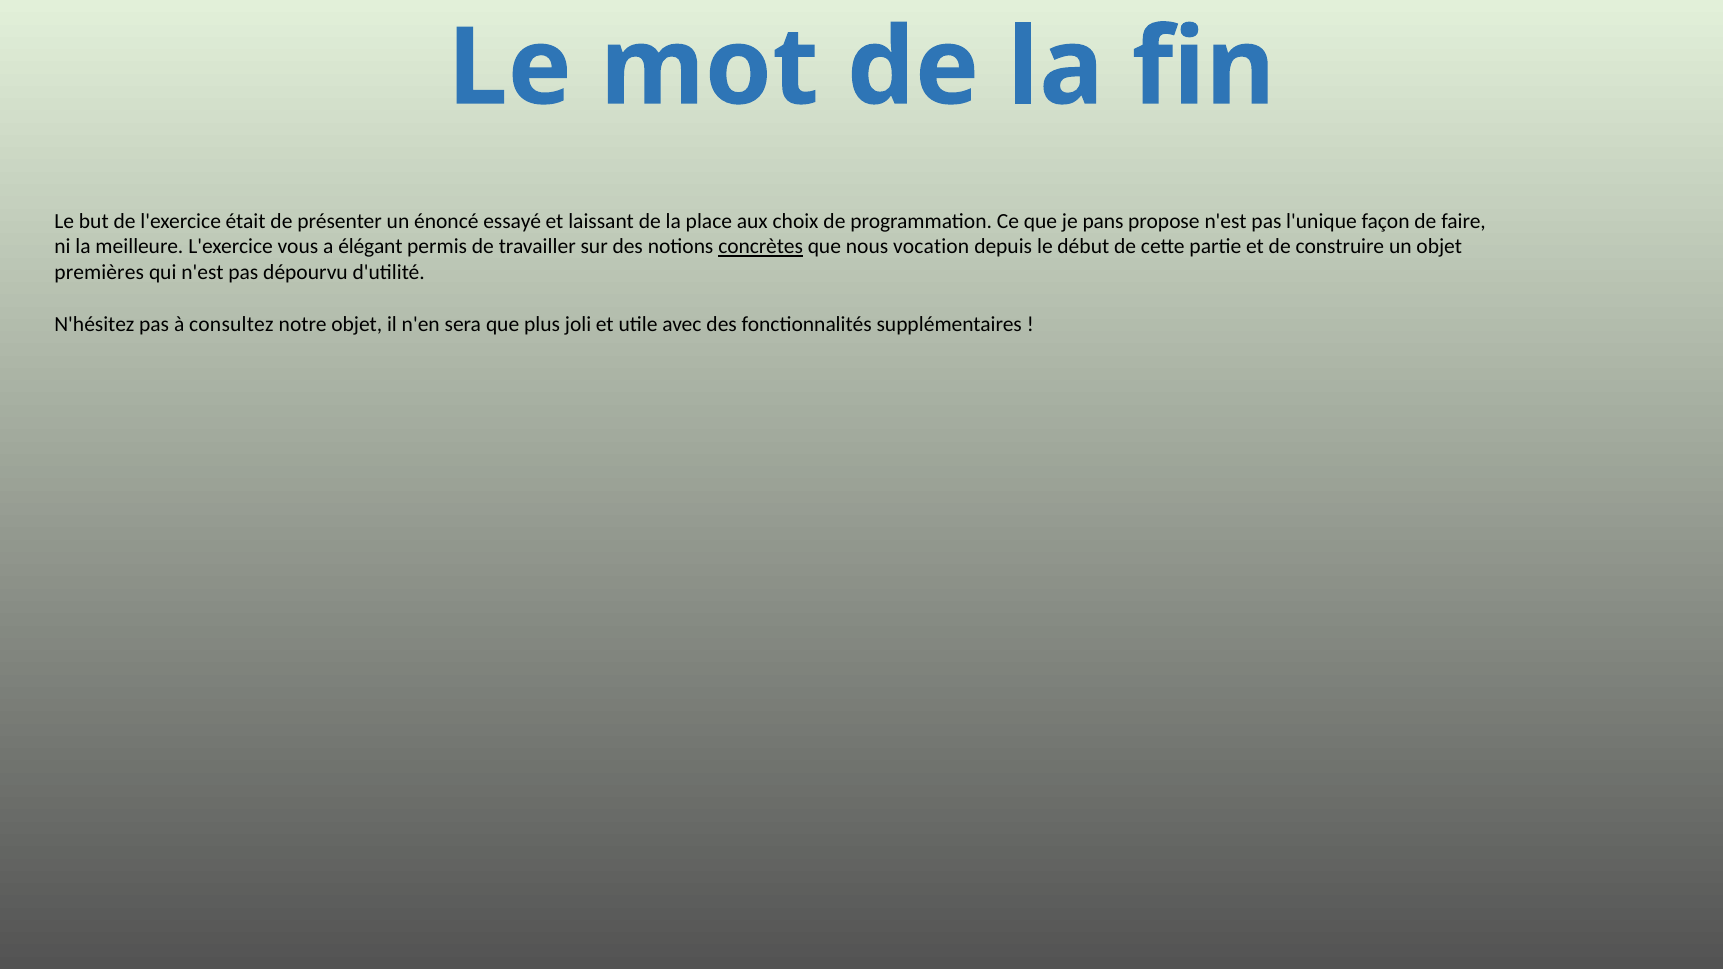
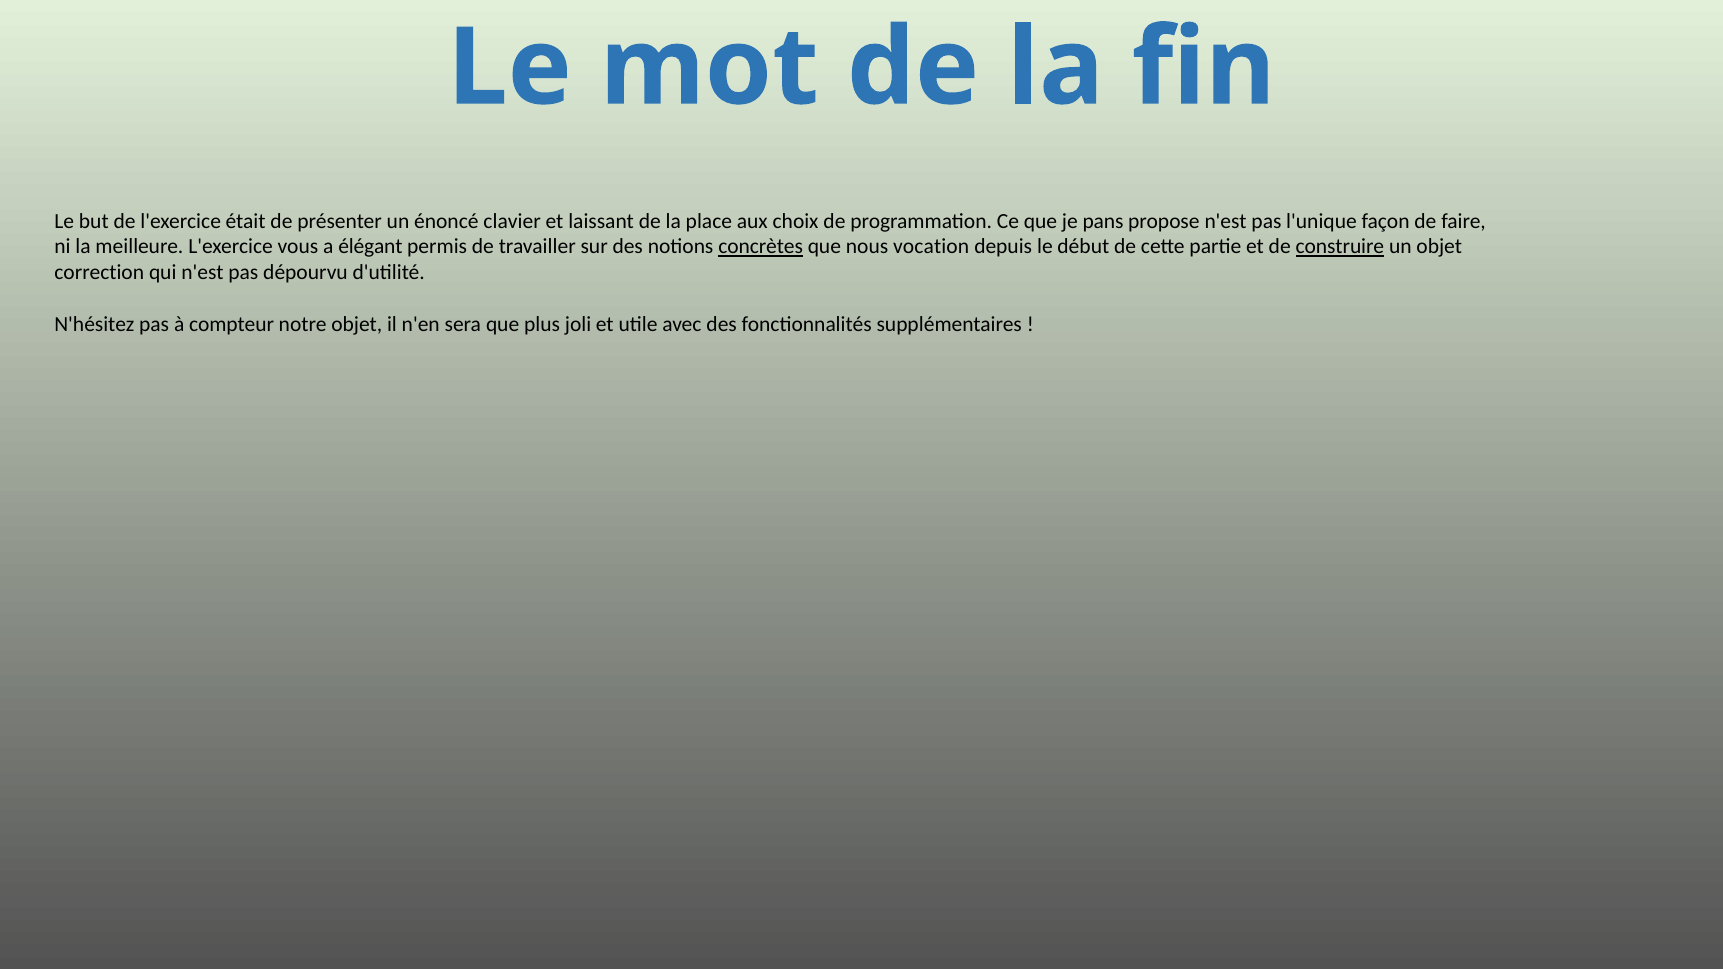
essayé: essayé -> clavier (512, 221)
construire underline: none -> present (1340, 247)
premières: premières -> correction (99, 273)
consultez: consultez -> compteur (232, 324)
